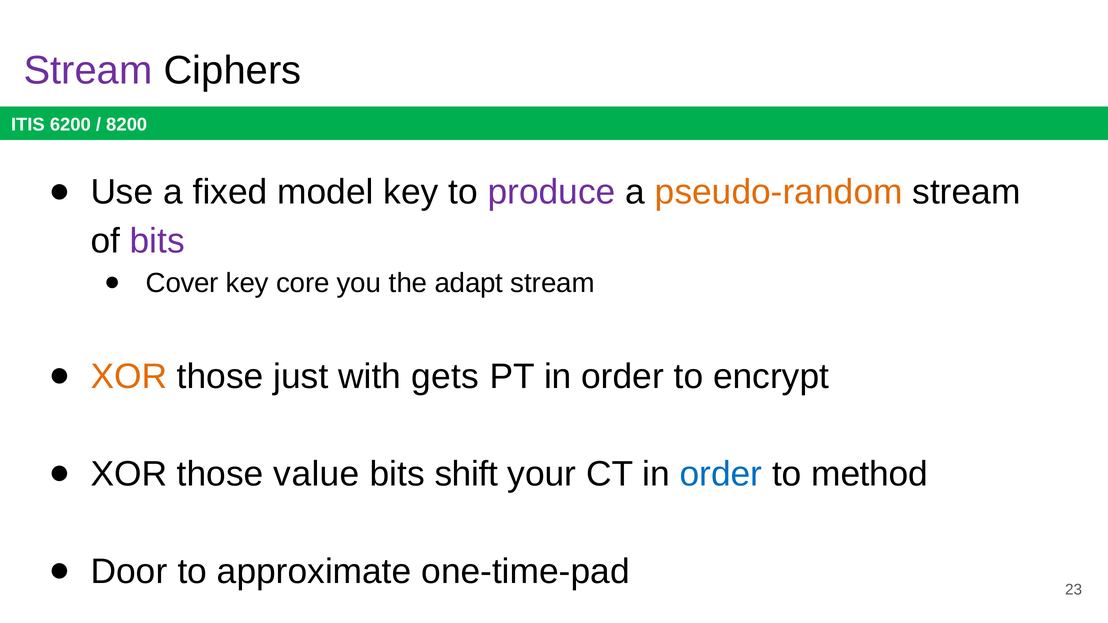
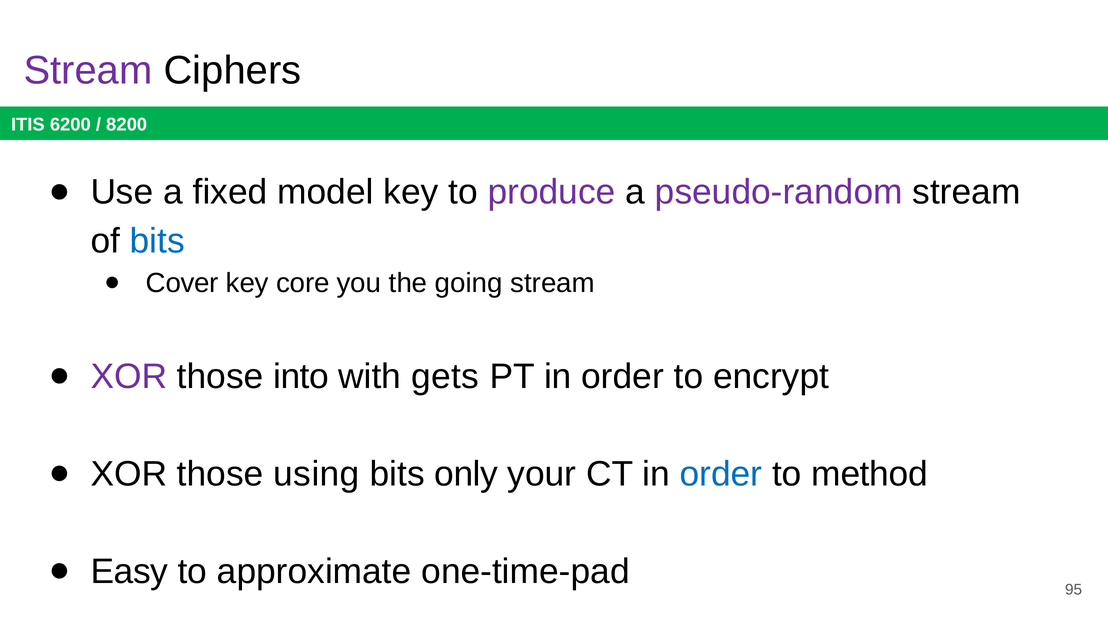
pseudo-random colour: orange -> purple (779, 192)
bits colour: purple -> blue (157, 241)
adapt: adapt -> going (469, 283)
XOR colour: orange -> purple (129, 377)
just: just -> into (301, 377)
value: value -> using (316, 474)
shift: shift -> only (466, 474)
Door: Door -> Easy (129, 572)
23: 23 -> 95 (1074, 590)
